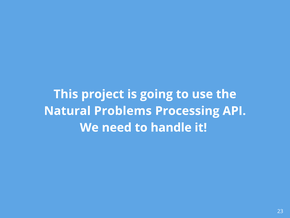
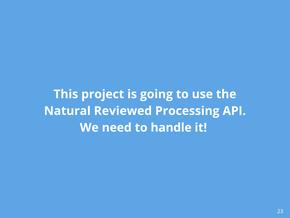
Problems: Problems -> Reviewed (123, 111)
